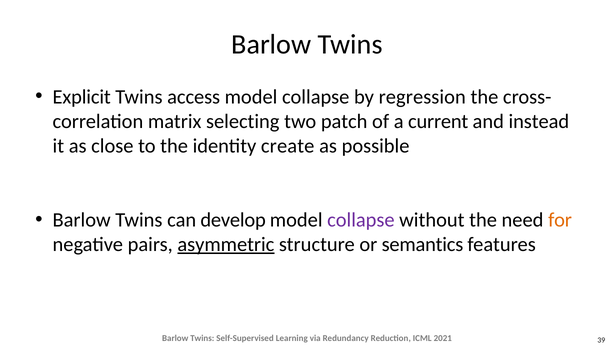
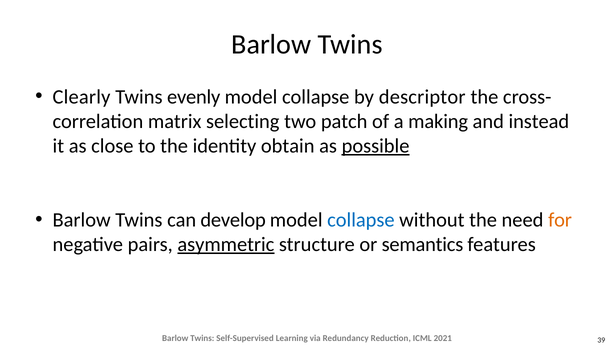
Explicit: Explicit -> Clearly (82, 97)
access: access -> evenly (194, 97)
regression: regression -> descriptor (422, 97)
current: current -> making (438, 121)
create: create -> obtain (288, 146)
possible underline: none -> present (376, 146)
collapse colour: purple -> blue (361, 219)
